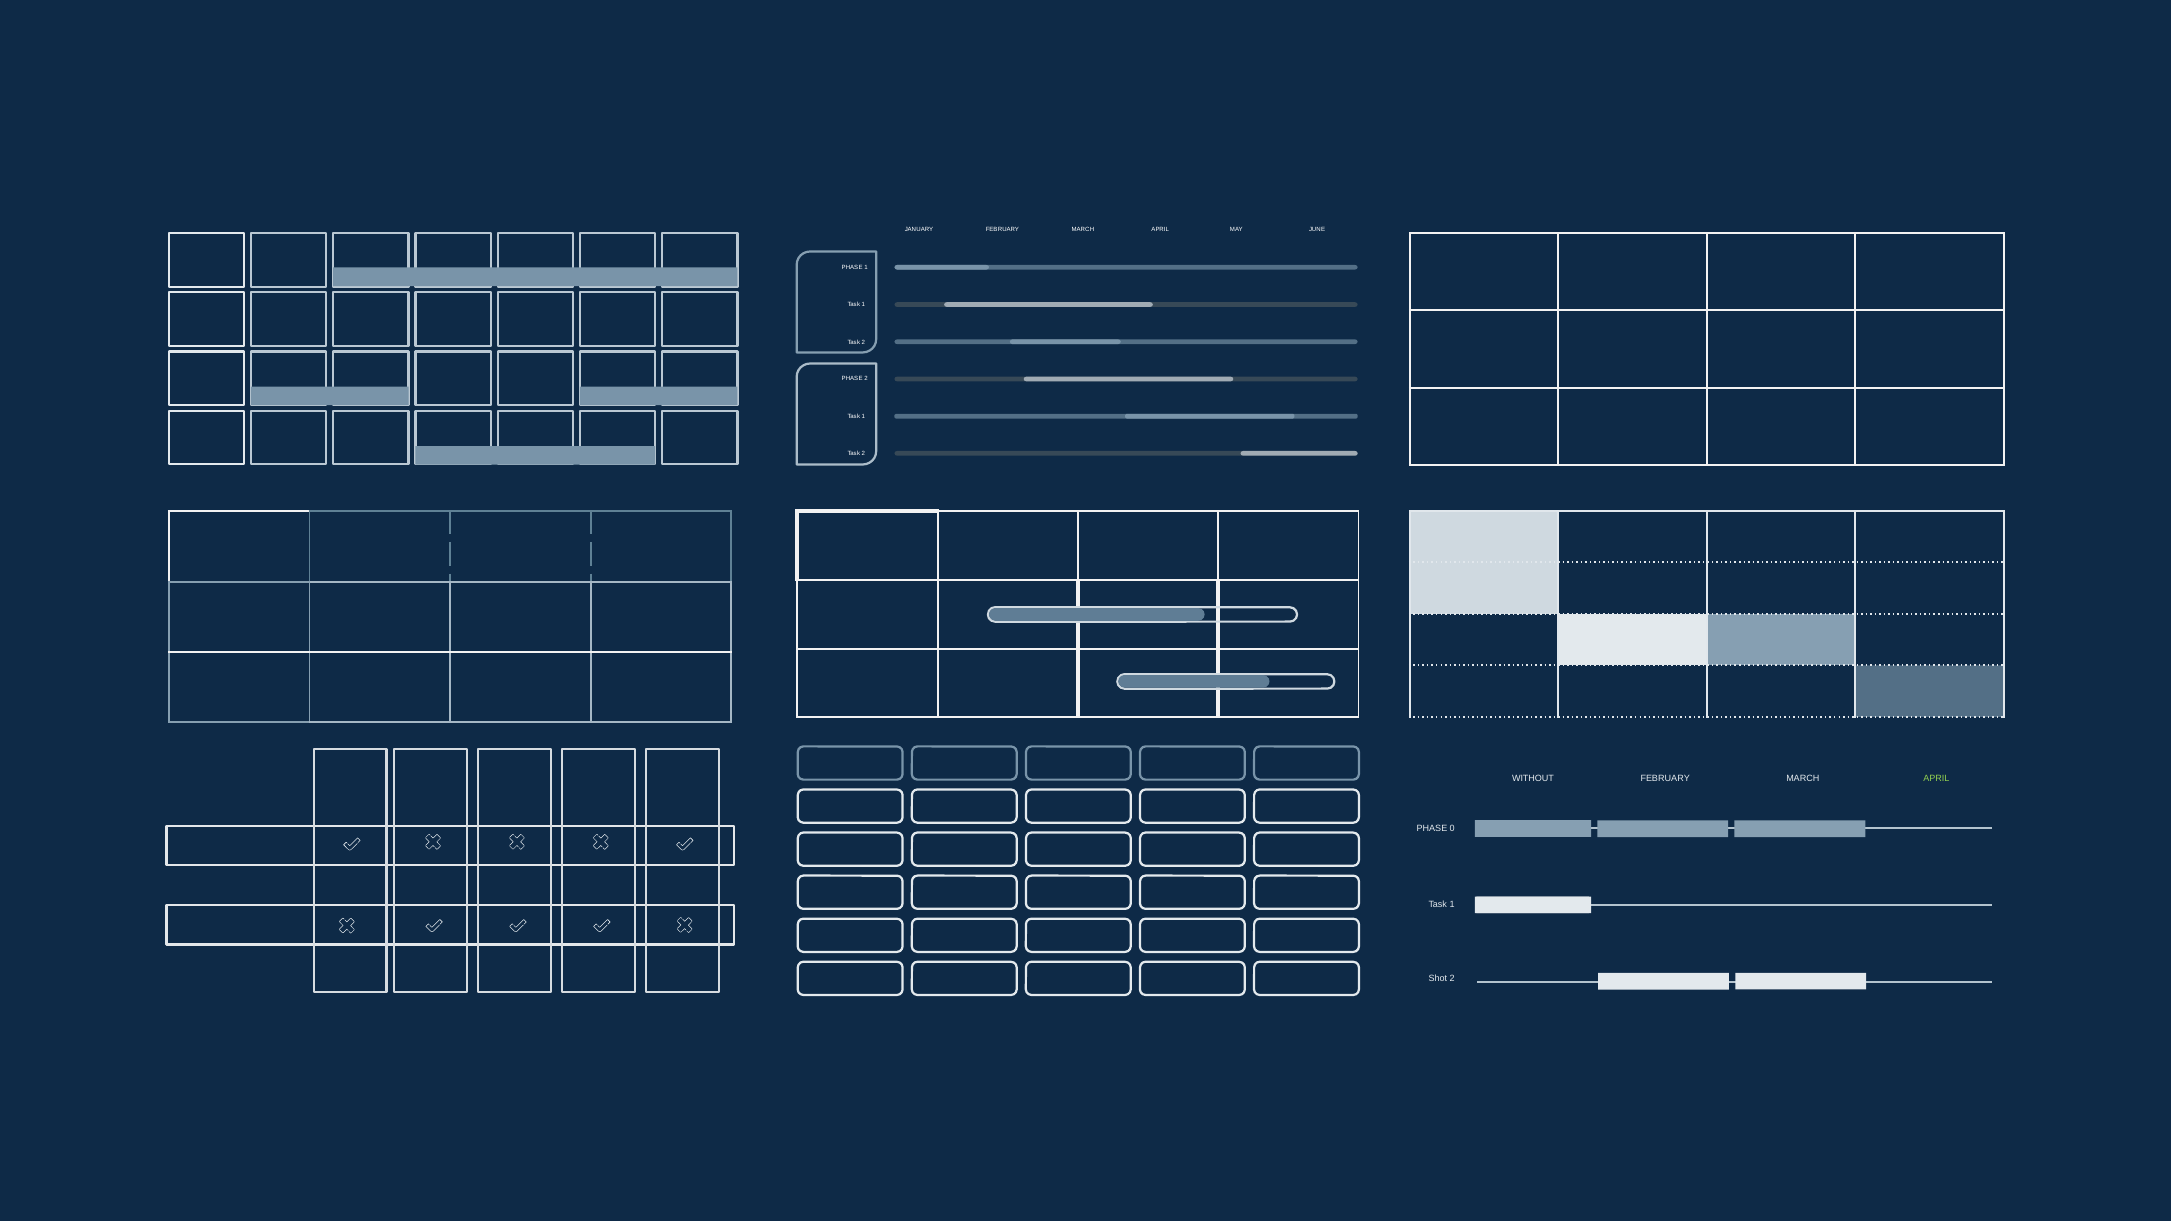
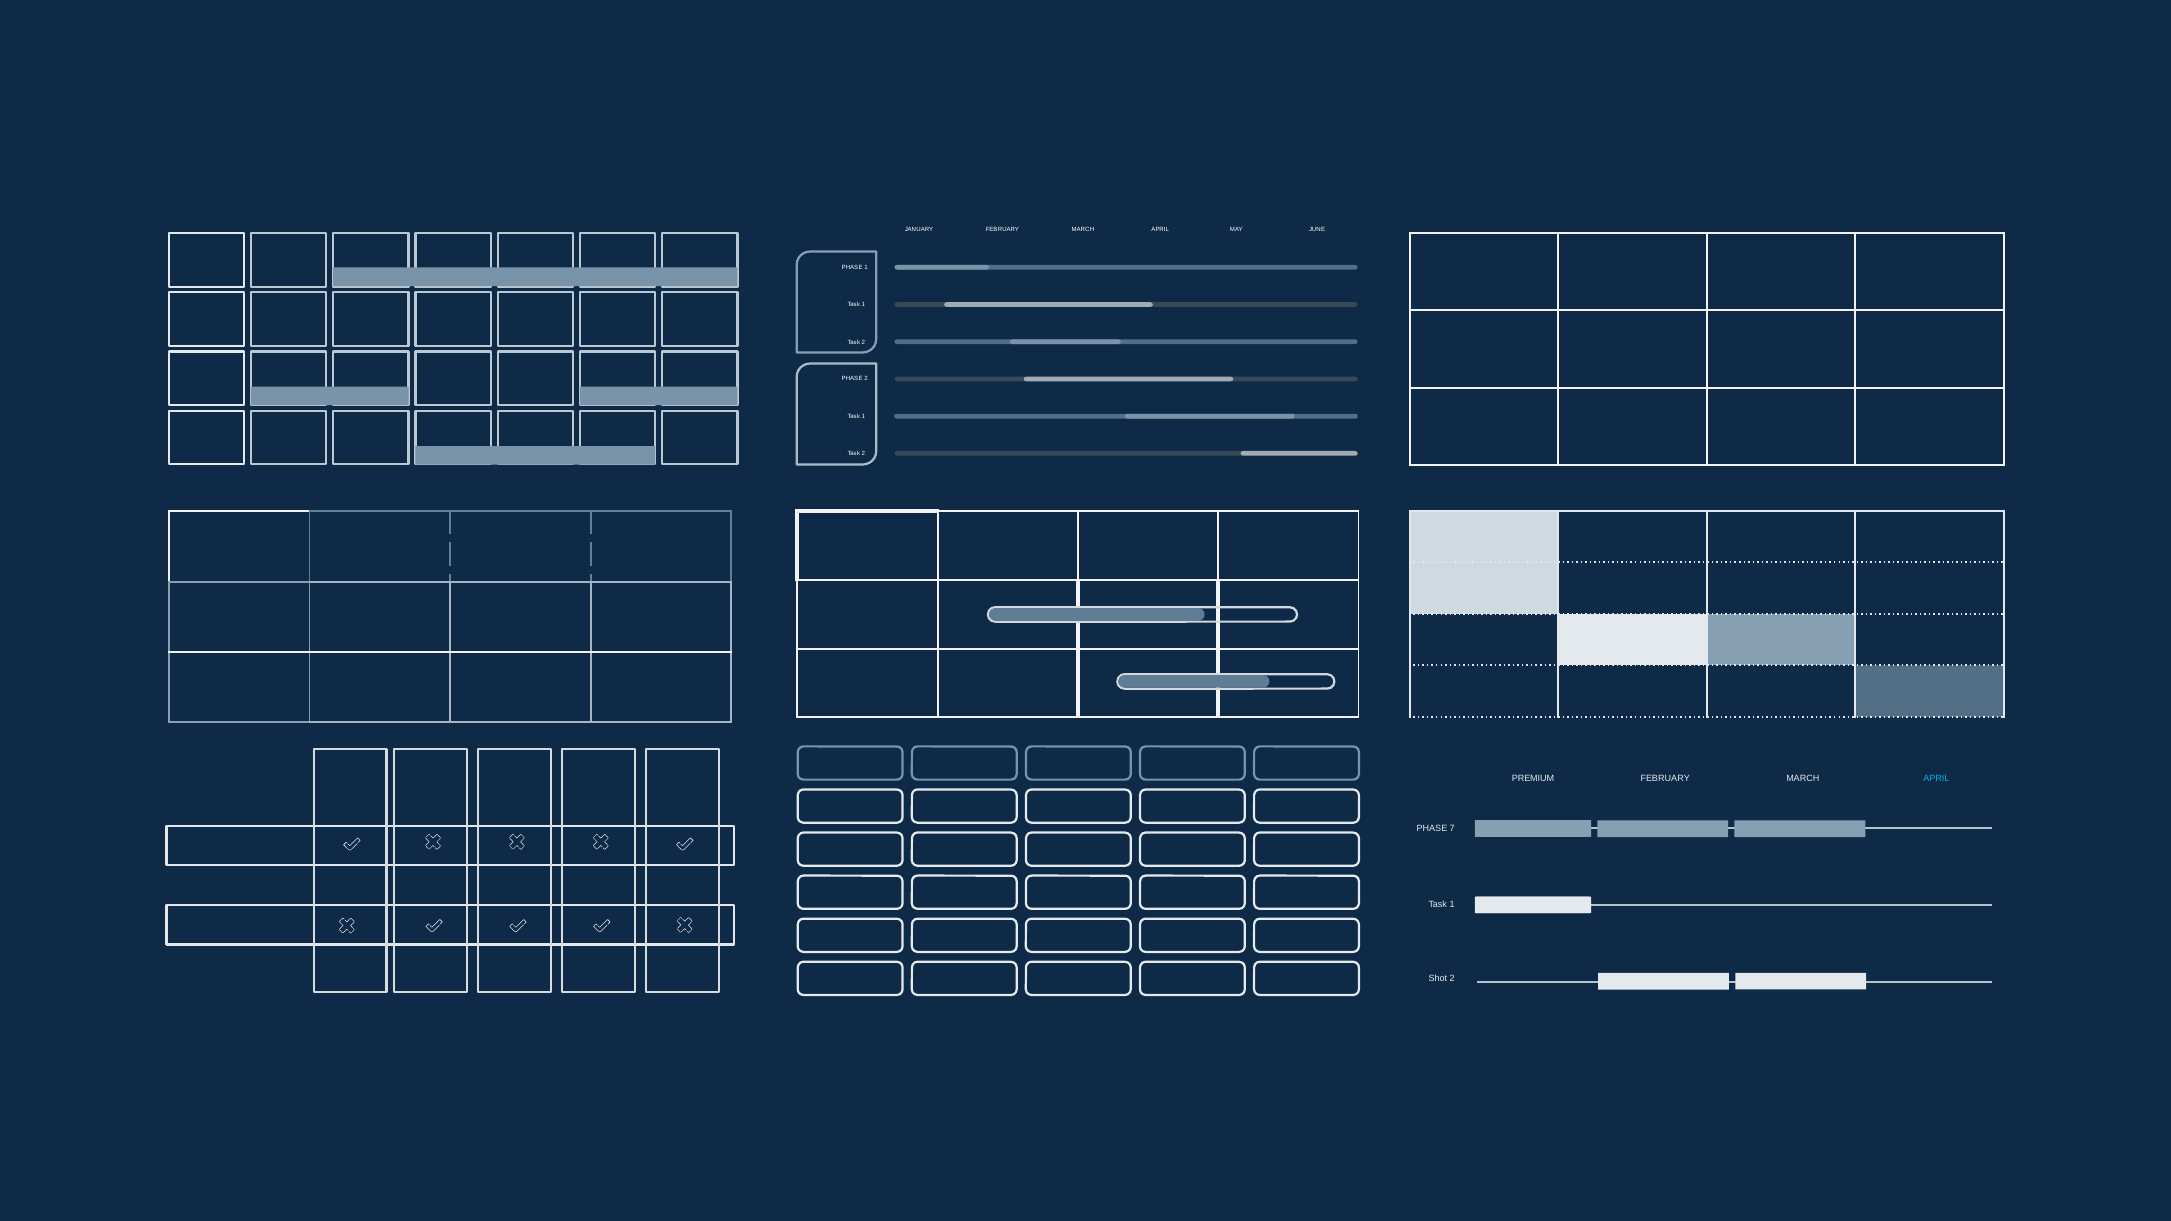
WITHOUT: WITHOUT -> PREMIUM (1533, 779)
APRIL colour: light green -> light blue (1936, 779)
0: 0 -> 7 (1452, 829)
